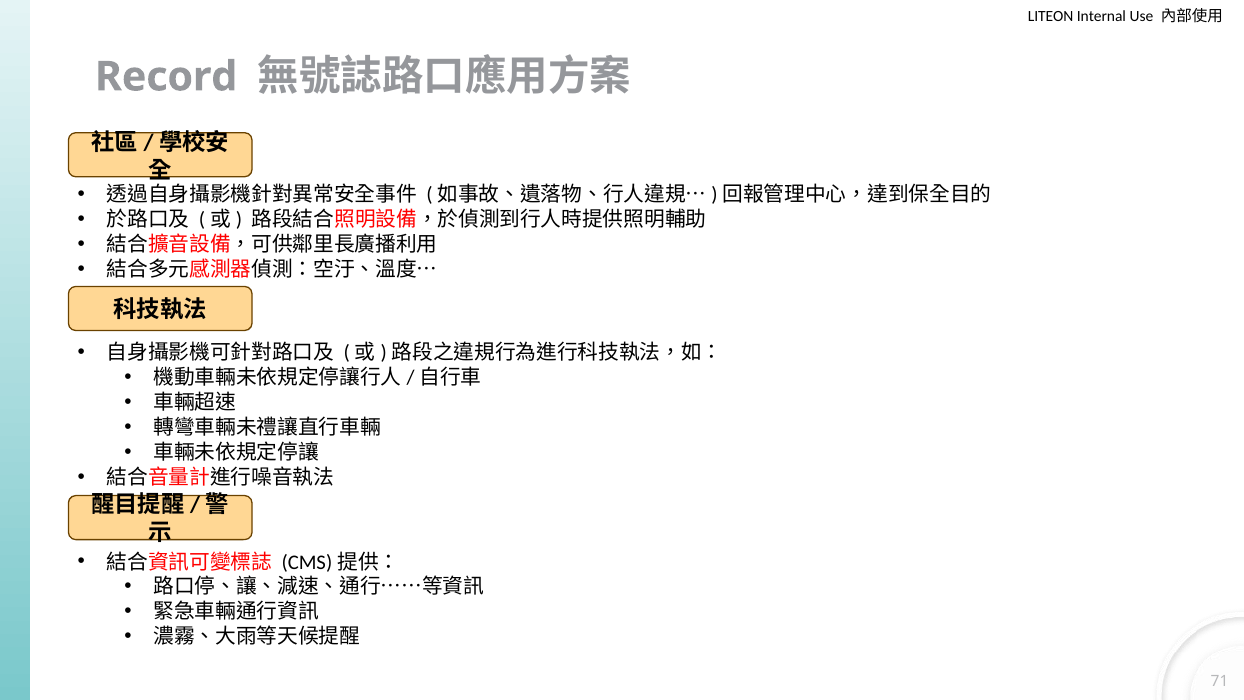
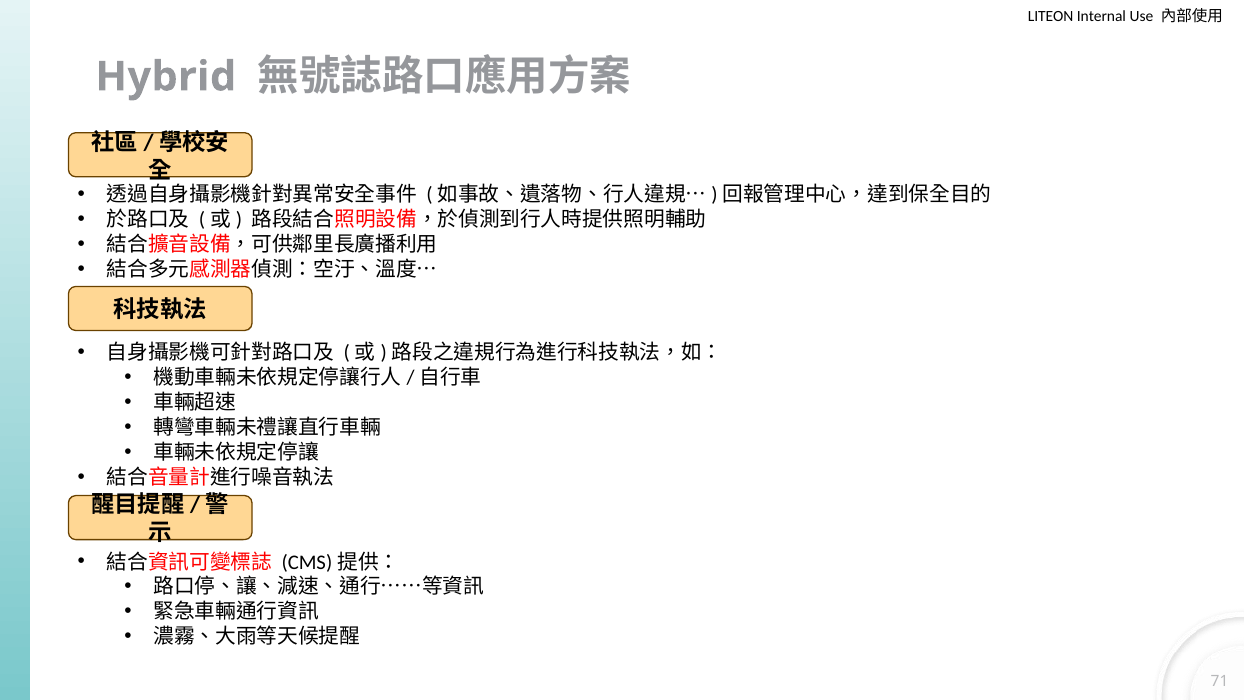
Record: Record -> Hybrid (166, 77)
